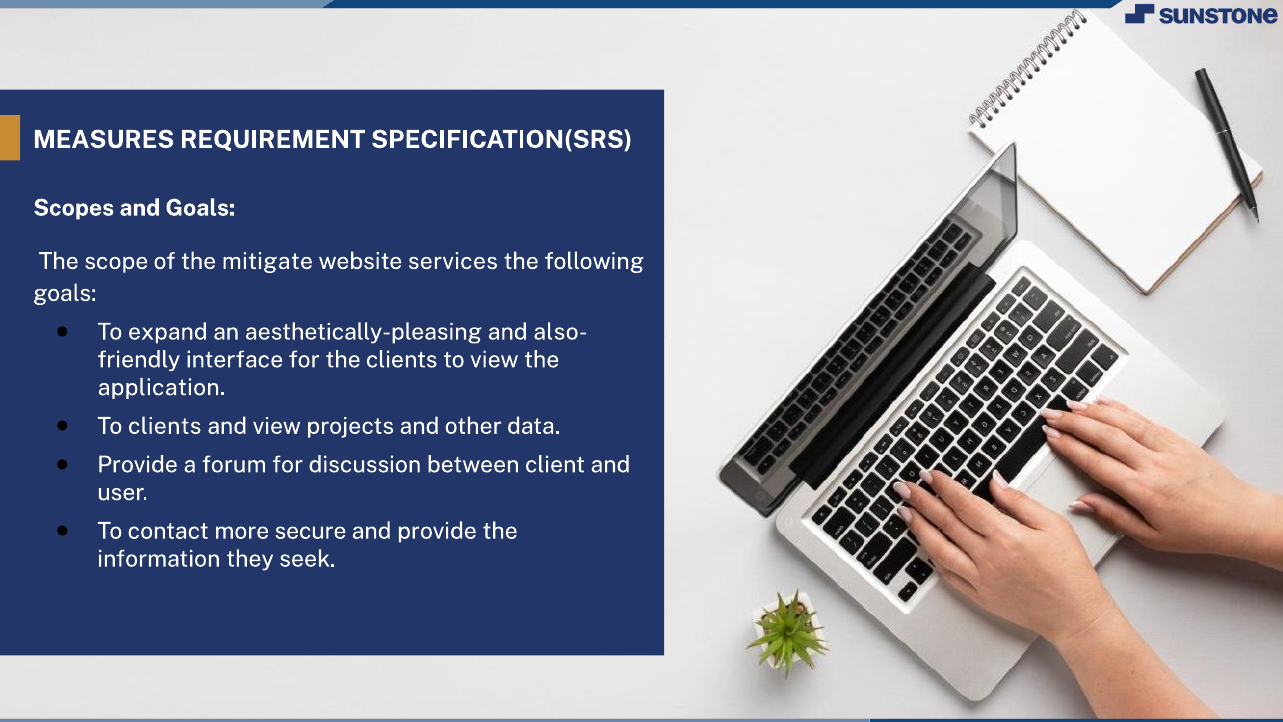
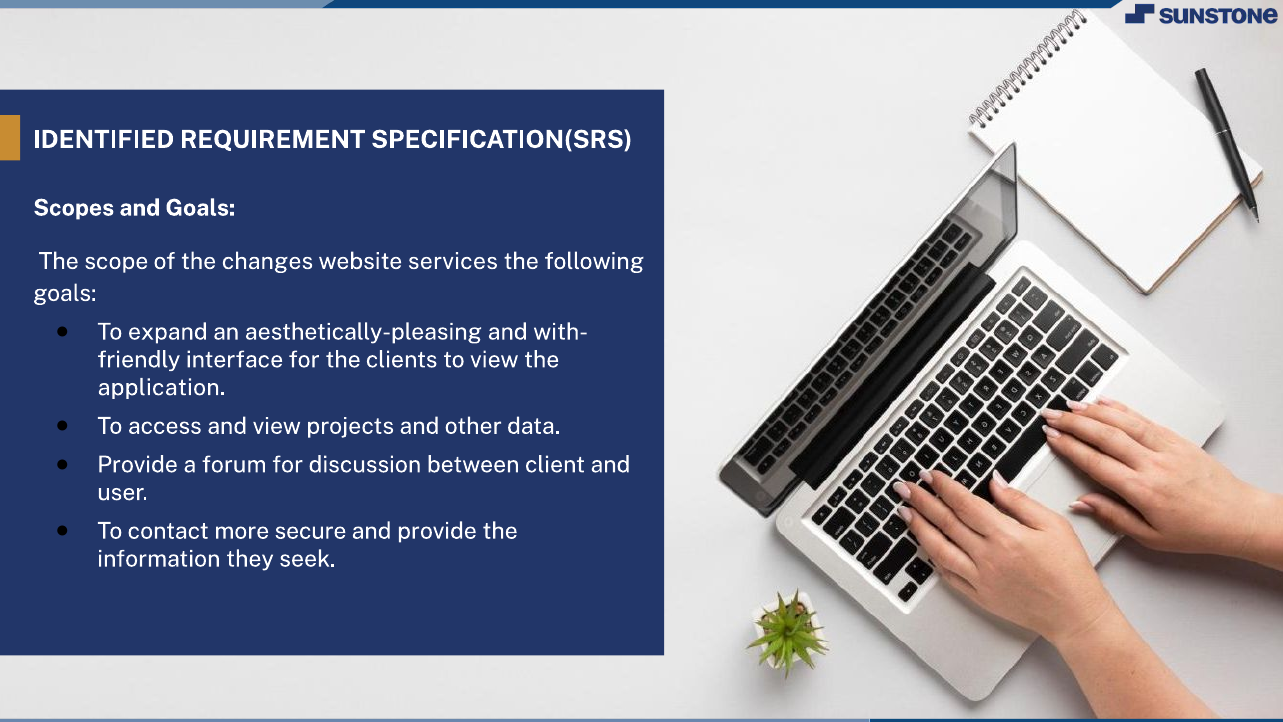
MEASURES: MEASURES -> IDENTIFIED (104, 140)
mitigate: mitigate -> changes (267, 261)
also-: also- -> with- (561, 332)
To clients: clients -> access (165, 426)
